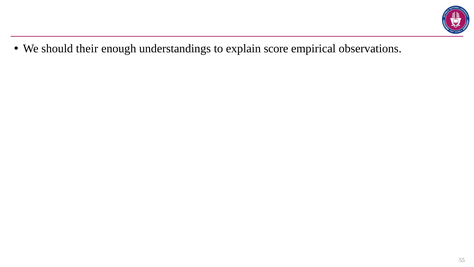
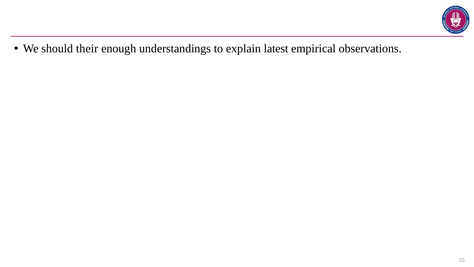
score: score -> latest (276, 49)
